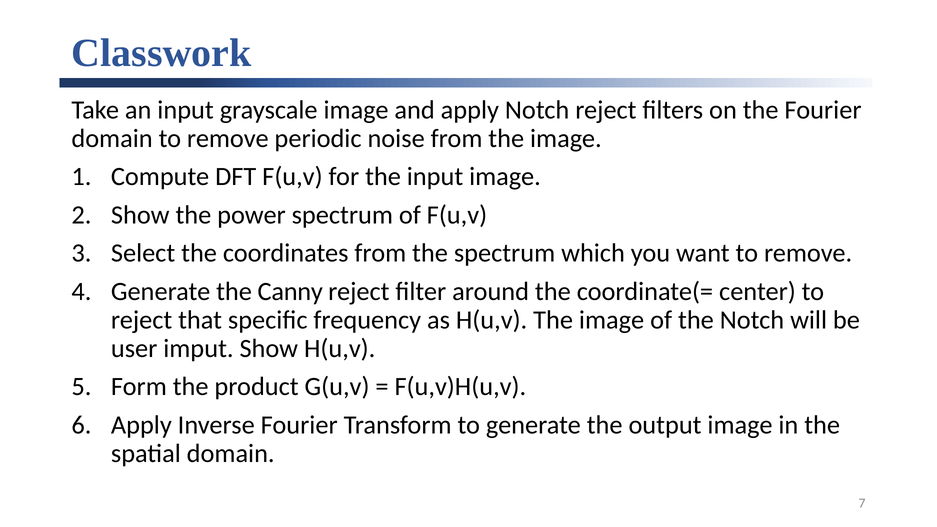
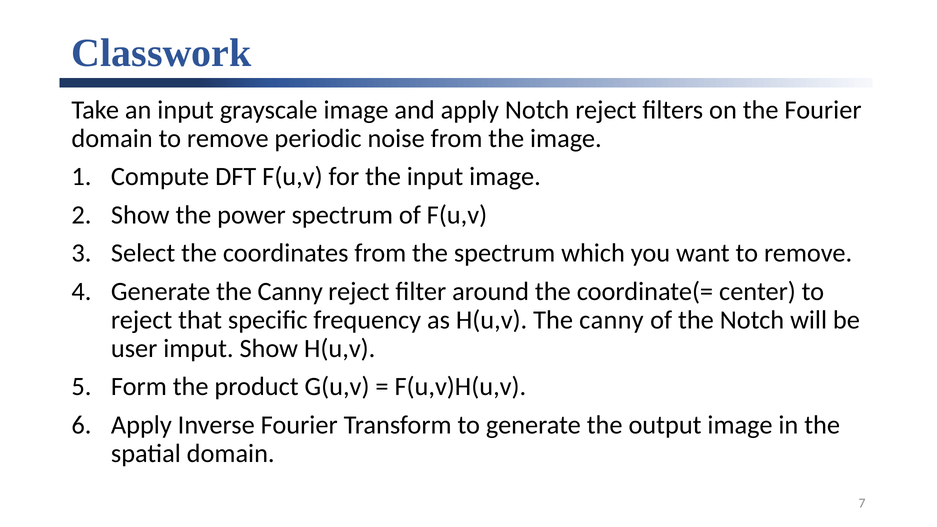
H(u,v The image: image -> canny (611, 320)
